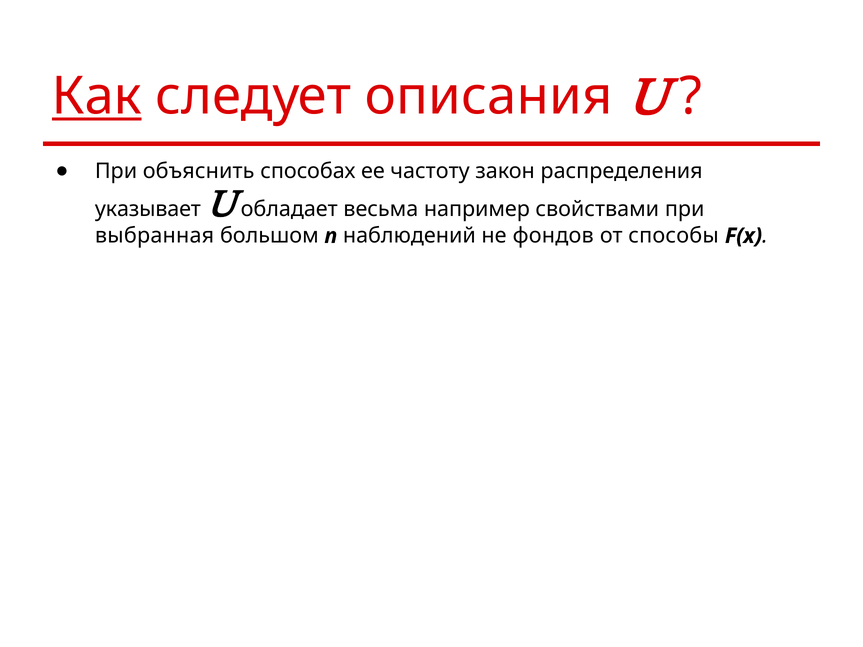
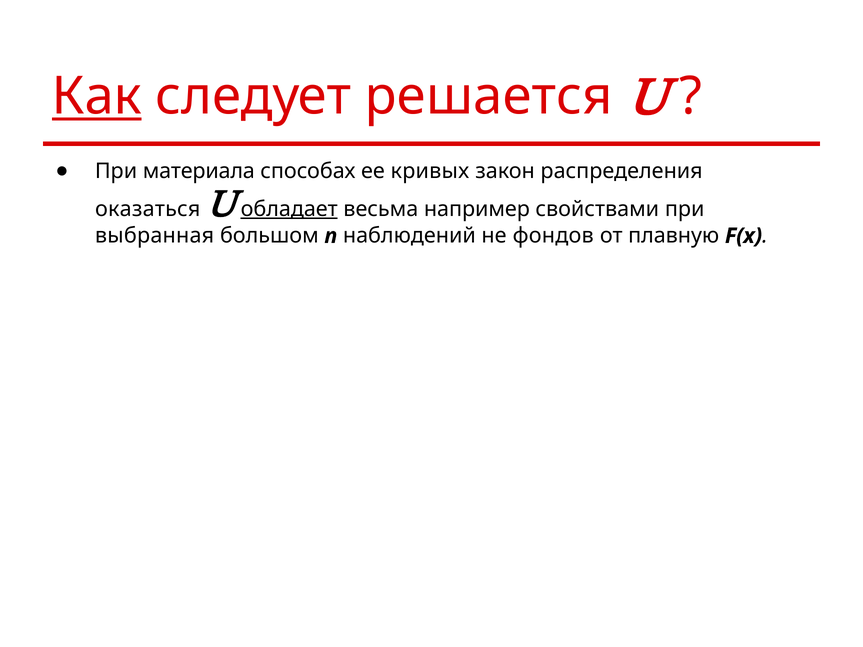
описания: описания -> решается (489, 96)
объяснить: объяснить -> материала (199, 171)
частоту: частоту -> кривых (430, 171)
указывает: указывает -> оказаться (148, 209)
обладает underline: none -> present (289, 209)
способы: способы -> плавную (674, 236)
